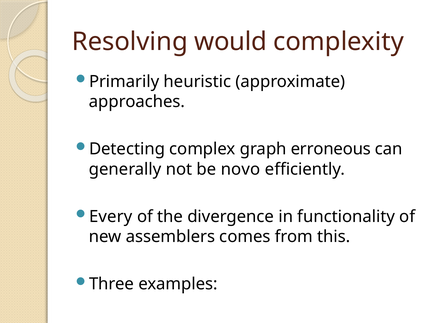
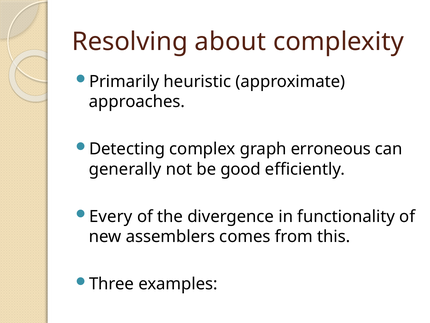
would: would -> about (230, 42)
novo: novo -> good (241, 169)
